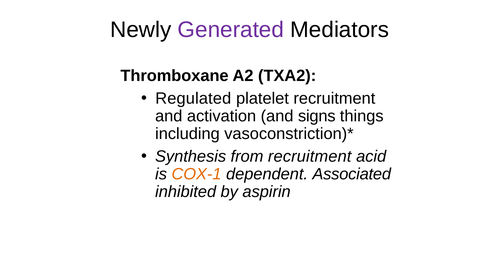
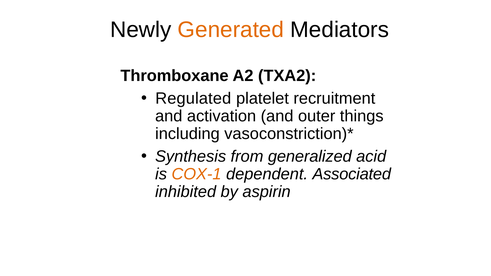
Generated colour: purple -> orange (231, 30)
signs: signs -> outer (317, 116)
from recruitment: recruitment -> generalized (310, 156)
